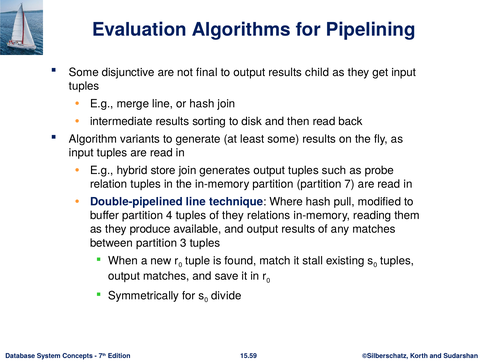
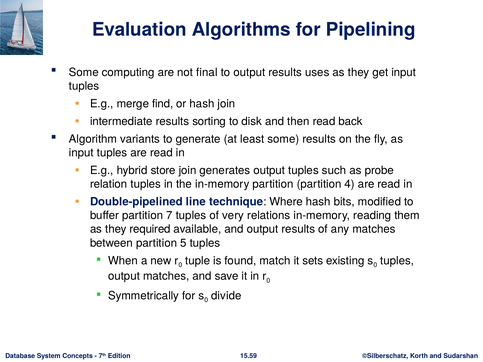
disjunctive: disjunctive -> computing (128, 73)
child: child -> uses (317, 73)
merge line: line -> find (163, 104)
7: 7 -> 4 (350, 184)
pull: pull -> bits (344, 202)
4: 4 -> 7 (169, 216)
of they: they -> very (233, 216)
produce: produce -> required (150, 229)
3: 3 -> 5 (183, 243)
stall: stall -> sets (313, 261)
